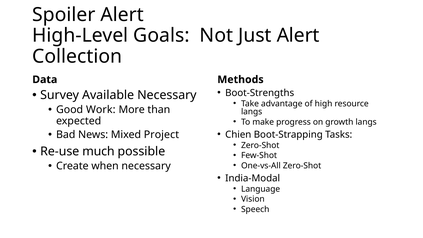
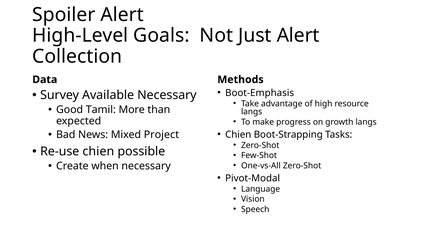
Boot-Strengths: Boot-Strengths -> Boot-Emphasis (260, 93)
Work: Work -> Tamil (101, 110)
Re-use much: much -> chien (98, 151)
India-Modal: India-Modal -> Pivot-Modal (253, 178)
